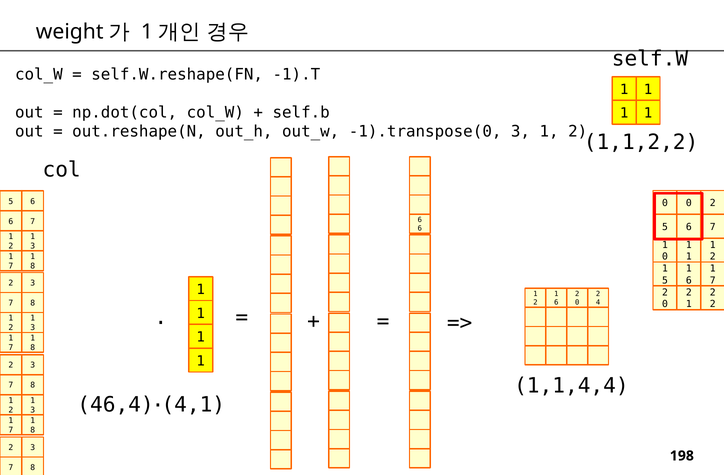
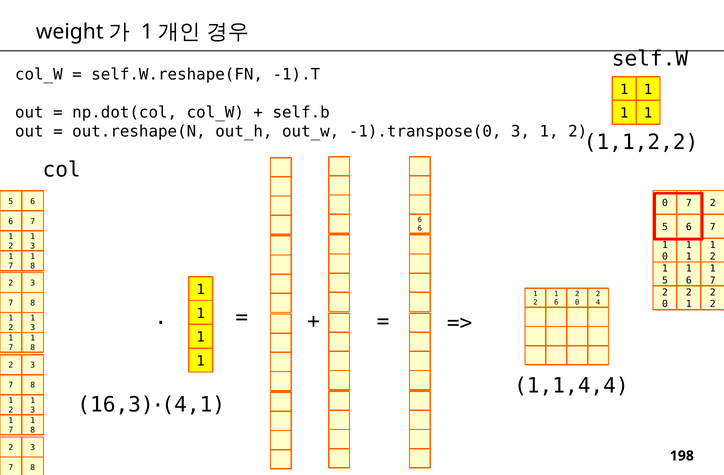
0 0: 0 -> 7 (689, 203)
46,4: 46,4 -> 16,3 (116, 405)
